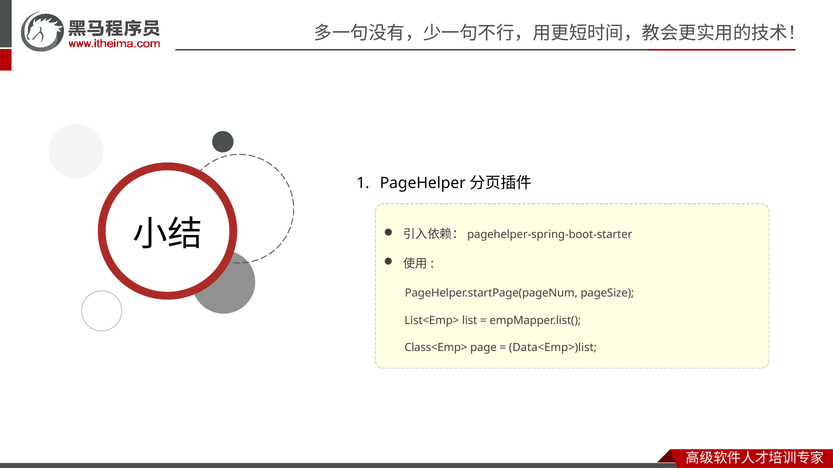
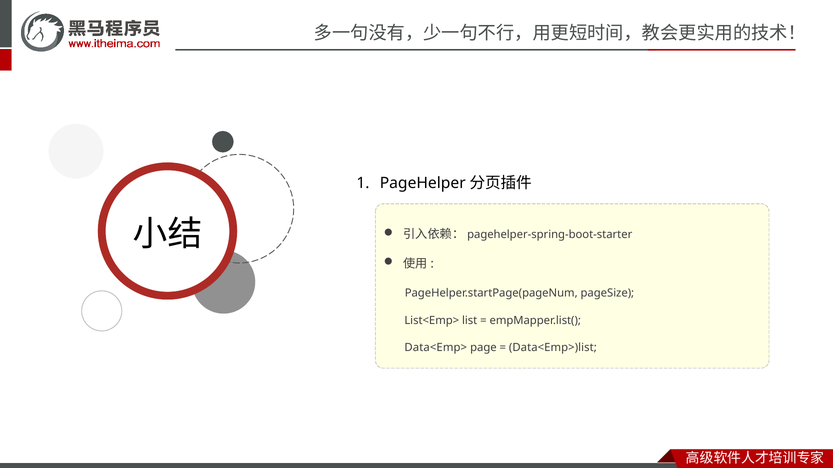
Class<Emp>: Class<Emp> -> Data<Emp> (436, 348)
